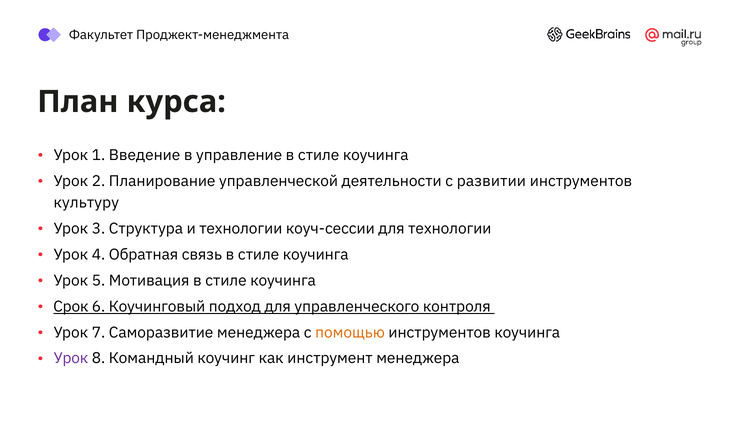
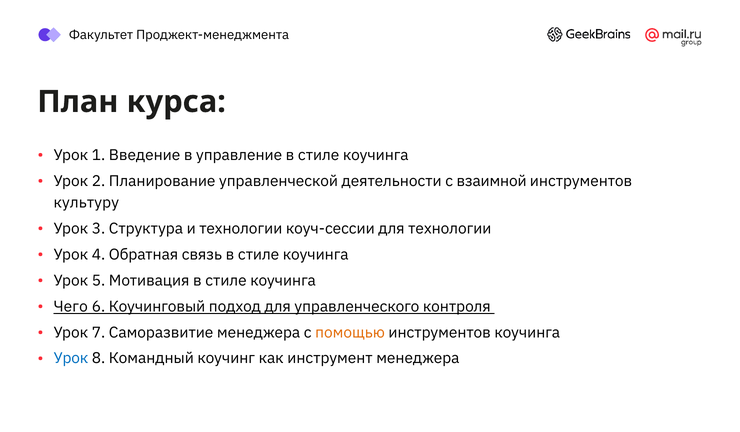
развитии: развитии -> взаимной (492, 181)
Срок: Срок -> Чего (71, 306)
Урок colour: purple -> blue (71, 358)
